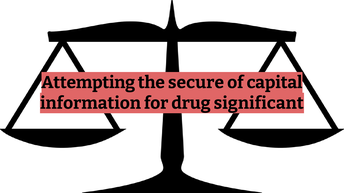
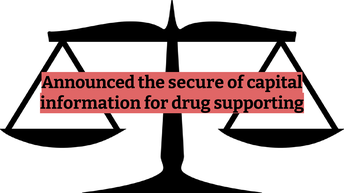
Attempting: Attempting -> Announced (88, 83)
significant: significant -> supporting (259, 103)
